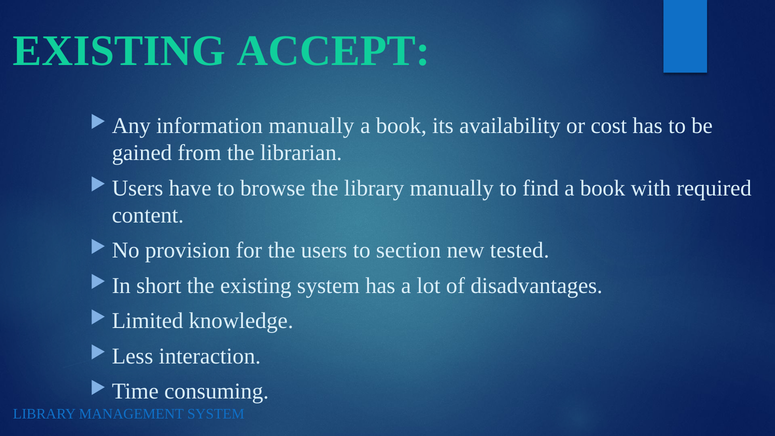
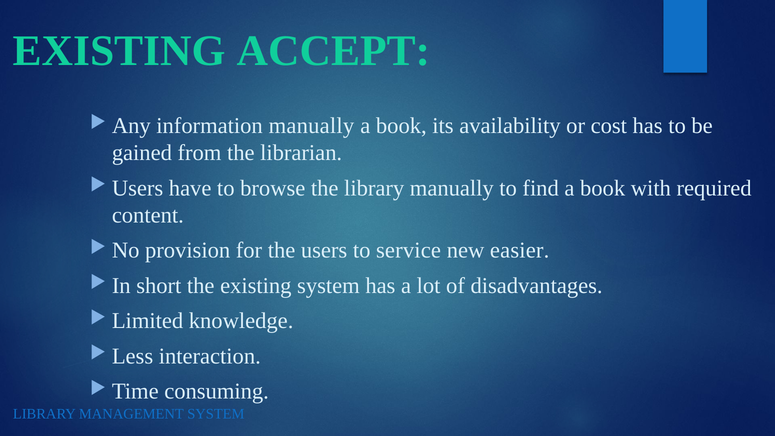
section: section -> service (409, 250)
tested: tested -> easier (520, 250)
